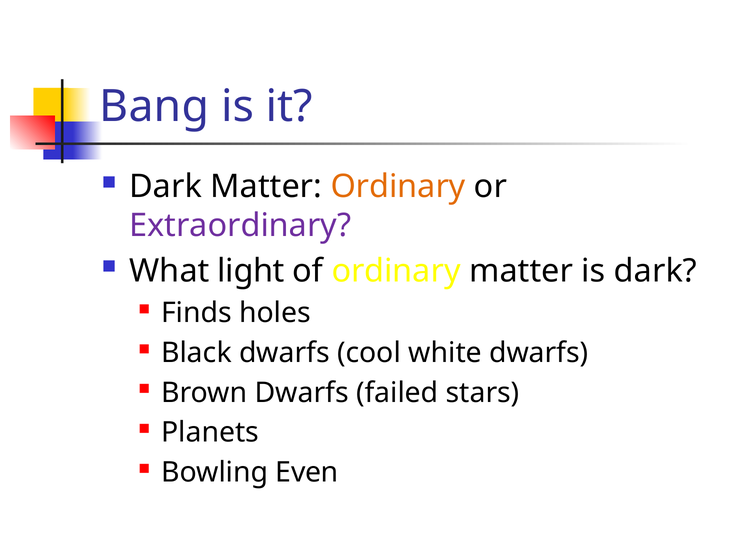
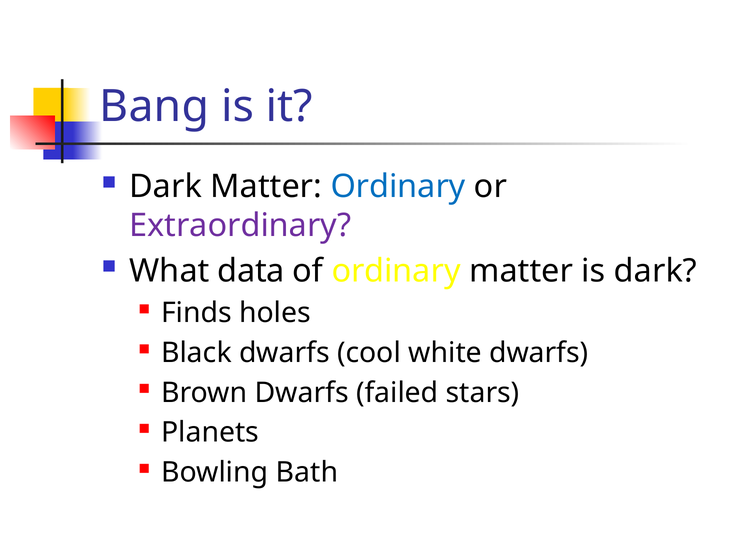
Ordinary colour: orange -> blue (398, 187)
light: light -> data (251, 271)
Even: Even -> Bath (307, 473)
